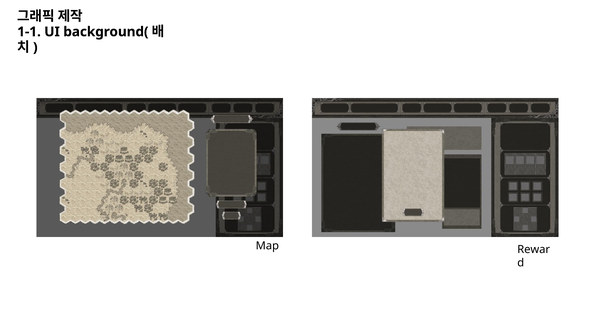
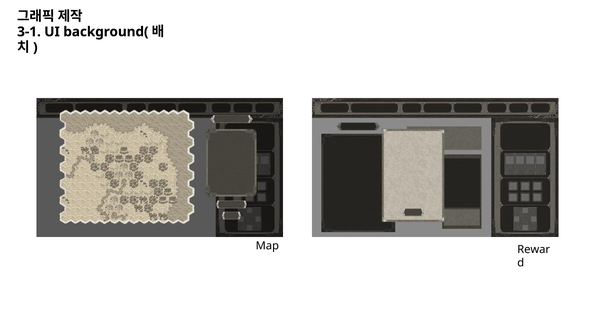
1-1: 1-1 -> 3-1 (29, 32)
